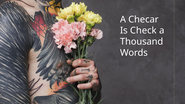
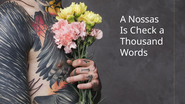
Checar: Checar -> Nossas (144, 19)
